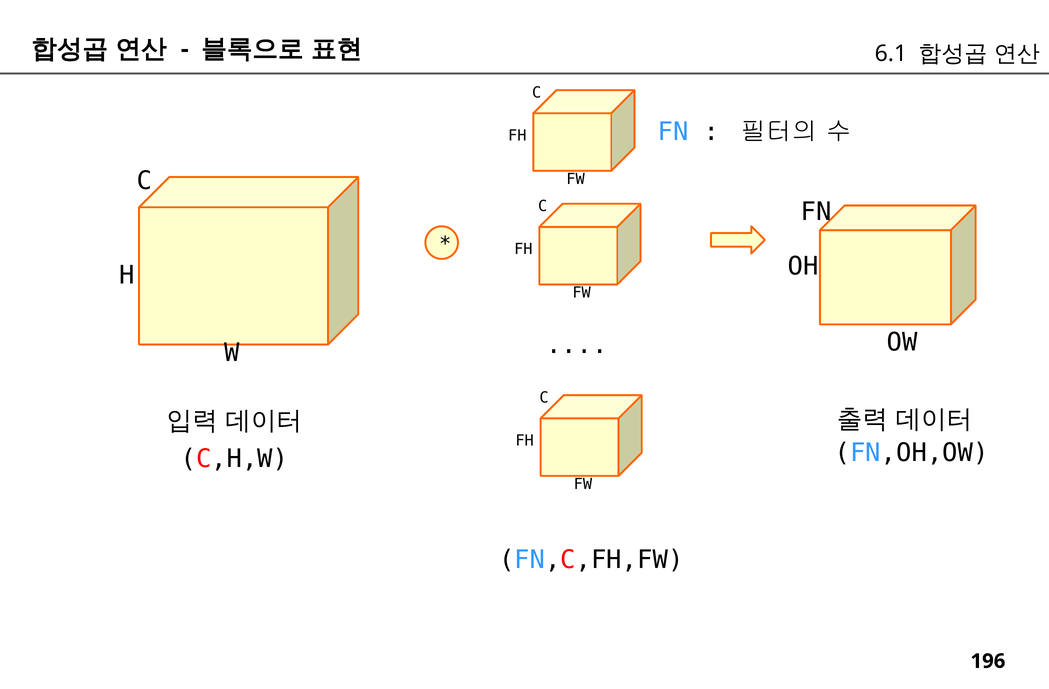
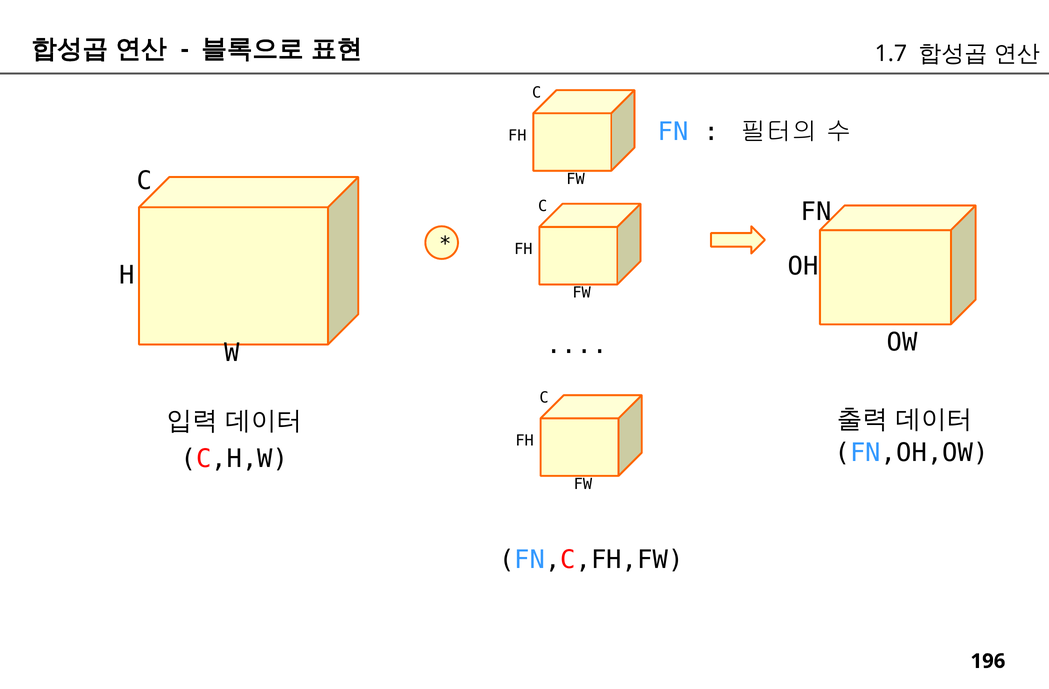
6.1: 6.1 -> 1.7 (891, 54)
